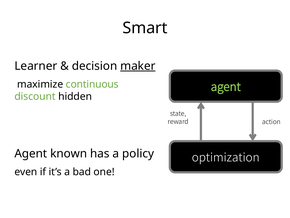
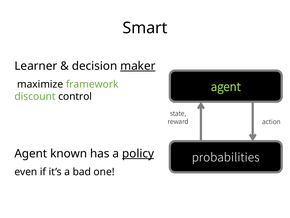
continuous: continuous -> framework (92, 84)
hidden: hidden -> control (75, 96)
policy underline: none -> present (138, 153)
optimization: optimization -> probabilities (226, 157)
